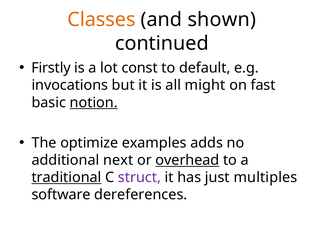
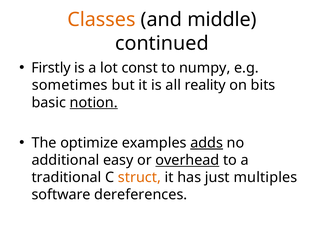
shown: shown -> middle (222, 19)
default: default -> numpy (205, 68)
invocations: invocations -> sometimes (70, 85)
might: might -> reality (205, 85)
fast: fast -> bits (263, 85)
adds underline: none -> present (207, 143)
next: next -> easy (118, 160)
traditional underline: present -> none (66, 177)
struct colour: purple -> orange (139, 177)
